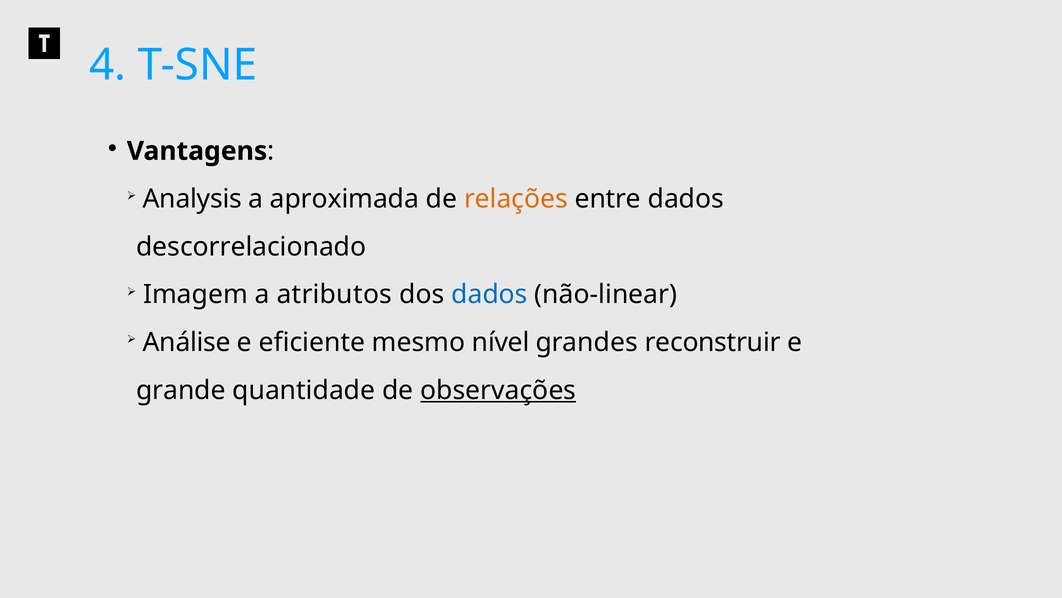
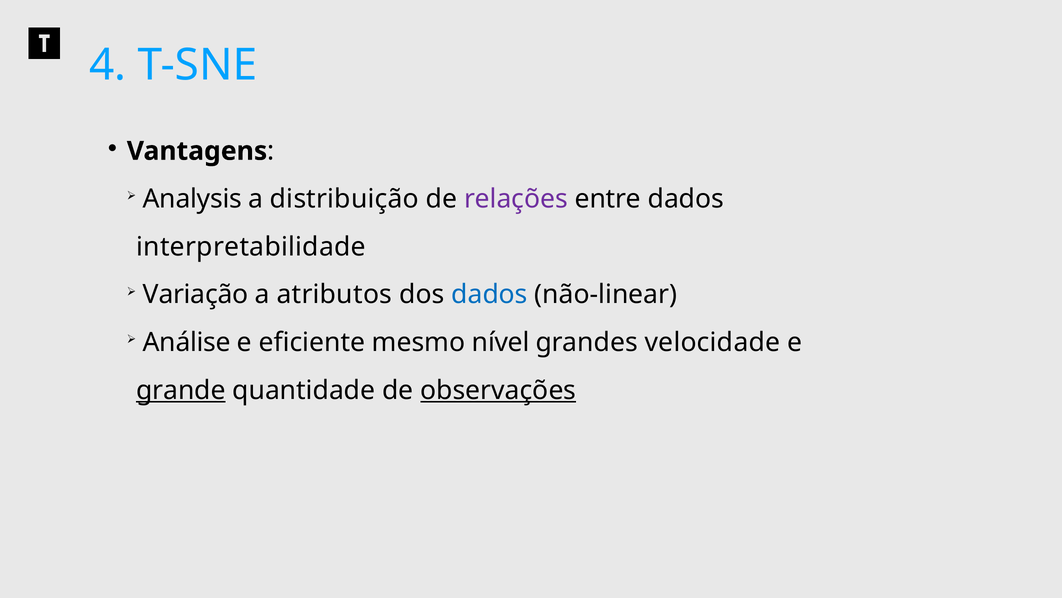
aproximada: aproximada -> distribuição (344, 199)
relações colour: orange -> purple (516, 199)
descorrelacionado: descorrelacionado -> interpretabilidade (251, 247)
Imagem: Imagem -> Variação (196, 294)
reconstruir: reconstruir -> velocidade (712, 342)
grande underline: none -> present (181, 390)
